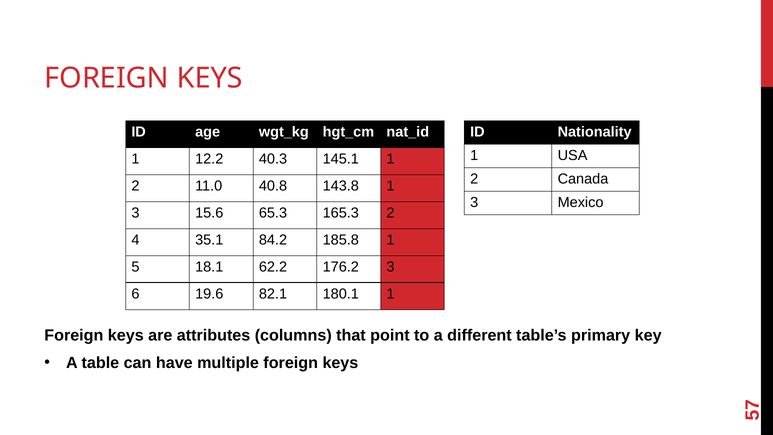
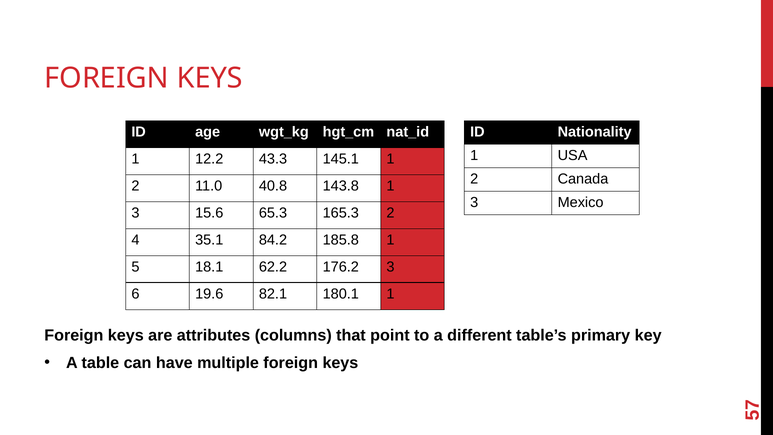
40.3: 40.3 -> 43.3 (273, 159)
